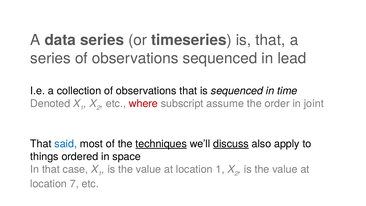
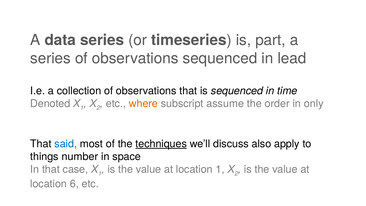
is that: that -> part (270, 40)
where colour: red -> orange (143, 104)
joint: joint -> only (314, 104)
discuss underline: present -> none (231, 144)
ordered: ordered -> number (80, 157)
7: 7 -> 6 (74, 184)
